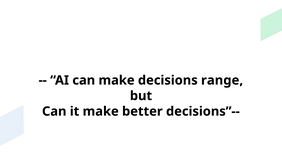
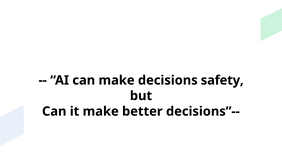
range: range -> safety (222, 80)
